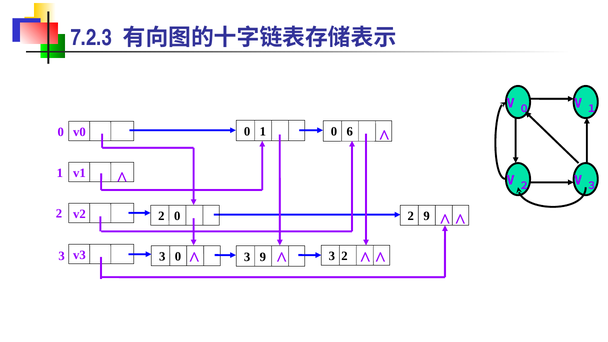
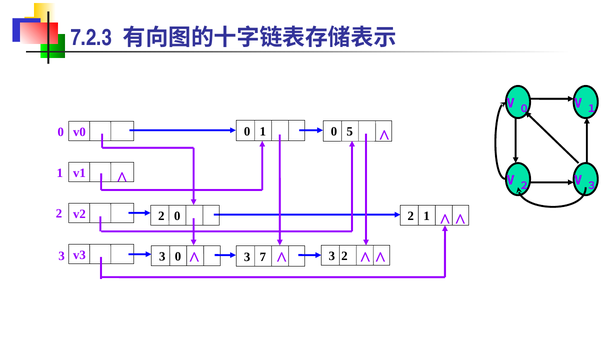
6: 6 -> 5 (350, 132)
2 9: 9 -> 1 (427, 216)
3 9: 9 -> 7 (263, 257)
